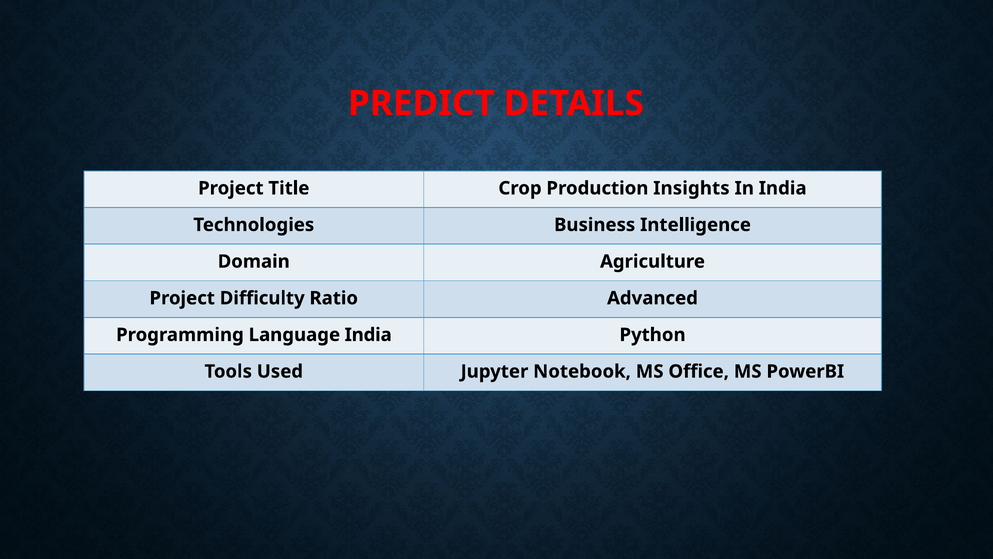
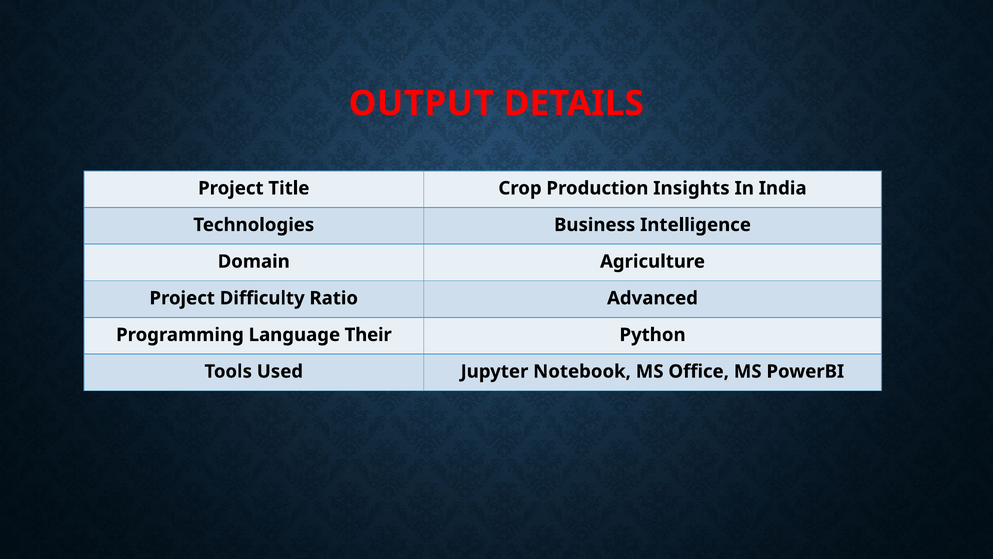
PREDICT: PREDICT -> OUTPUT (421, 103)
Language India: India -> Their (368, 335)
